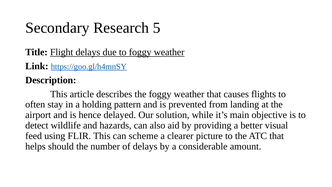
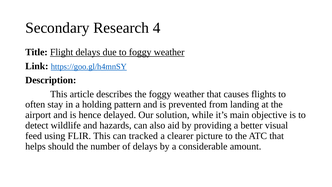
5: 5 -> 4 (157, 28)
scheme: scheme -> tracked (143, 136)
